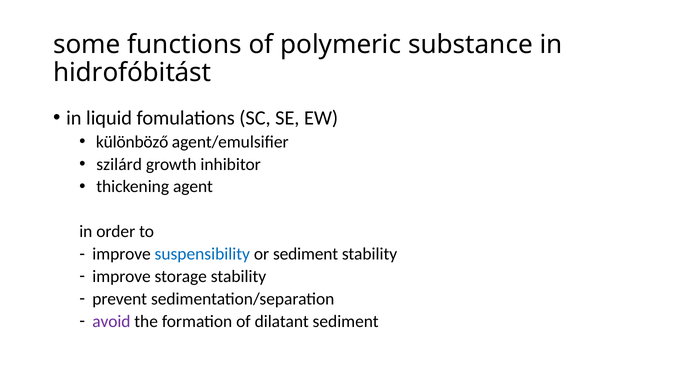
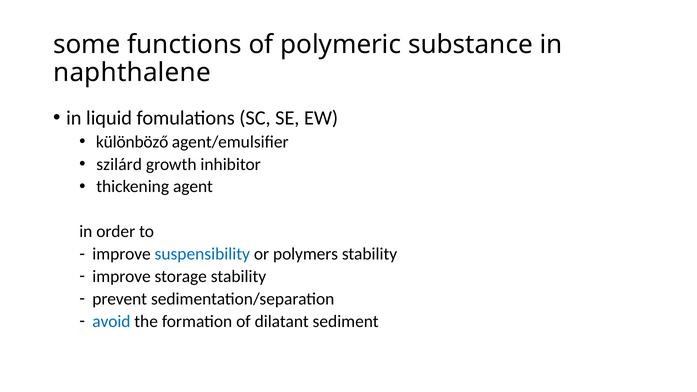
hidrofóbitást: hidrofóbitást -> naphthalene (132, 73)
or sediment: sediment -> polymers (306, 254)
avoid colour: purple -> blue (111, 321)
